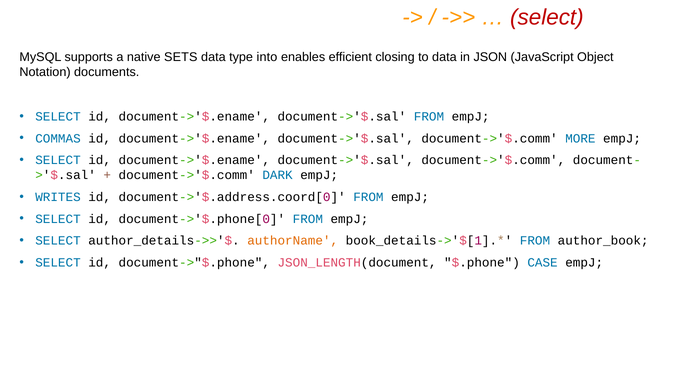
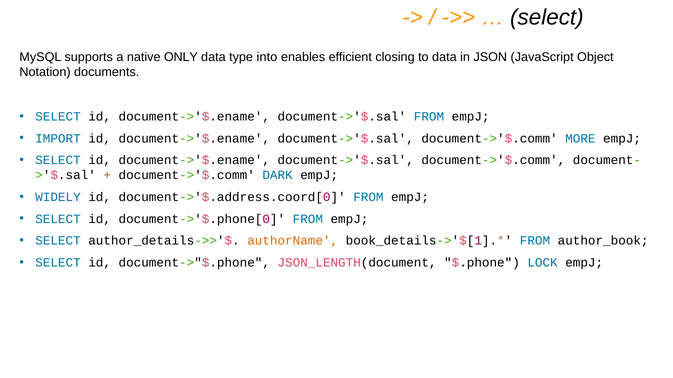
select colour: red -> black (547, 18)
SETS: SETS -> ONLY (181, 57)
COMMAS: COMMAS -> IMPORT (58, 139)
WRITES: WRITES -> WIDELY (58, 197)
CASE: CASE -> LOCK (543, 263)
